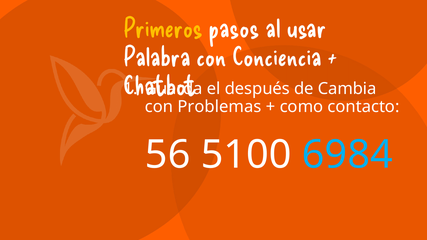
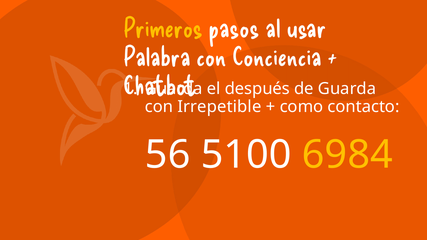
de Cambia: Cambia -> Guarda (347, 89)
Problemas: Problemas -> Irrepetible (219, 107)
6984 colour: light blue -> yellow (347, 155)
